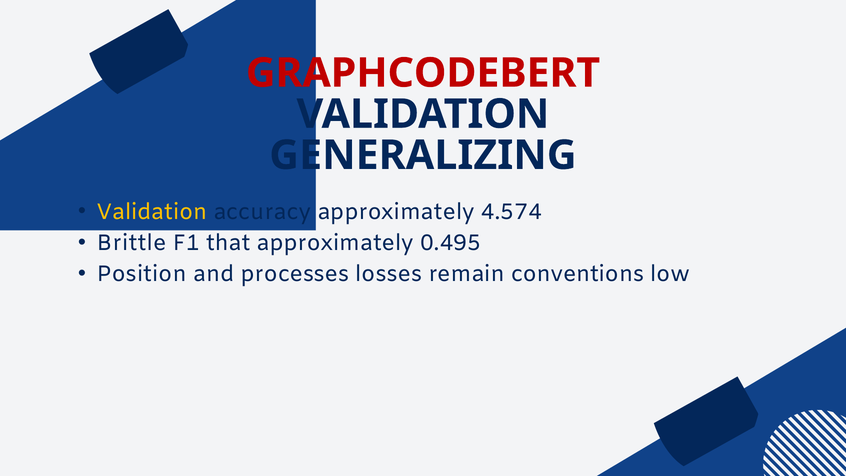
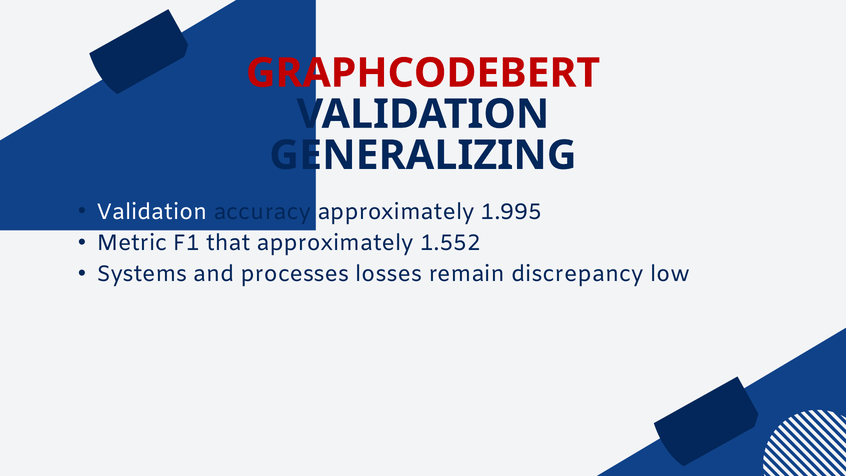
Validation colour: yellow -> white (152, 212)
4.574: 4.574 -> 1.995 (511, 212)
Brittle: Brittle -> Metric (132, 243)
0.495: 0.495 -> 1.552 (451, 243)
Position: Position -> Systems (142, 274)
conventions: conventions -> discrepancy (577, 274)
